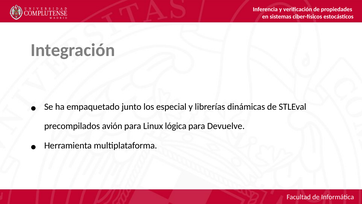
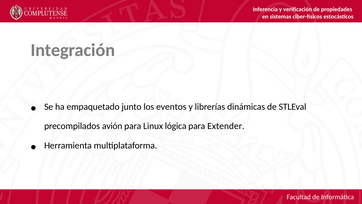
especial: especial -> eventos (171, 107)
Devuelve: Devuelve -> Extender (226, 126)
